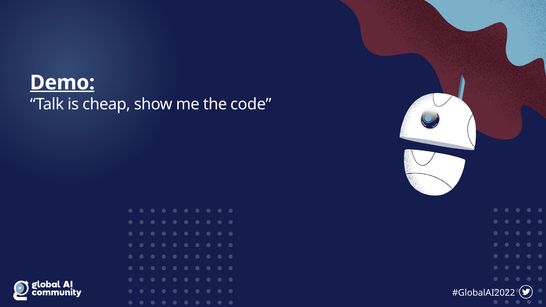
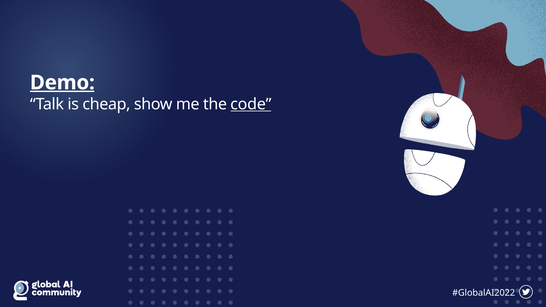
code underline: none -> present (251, 104)
